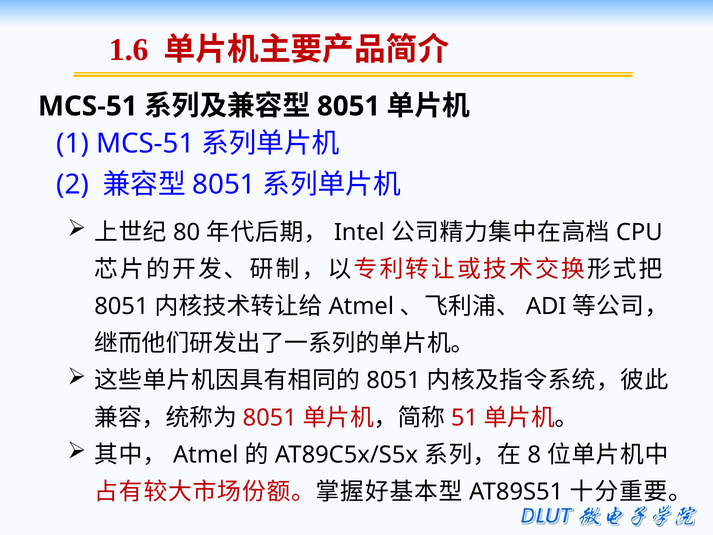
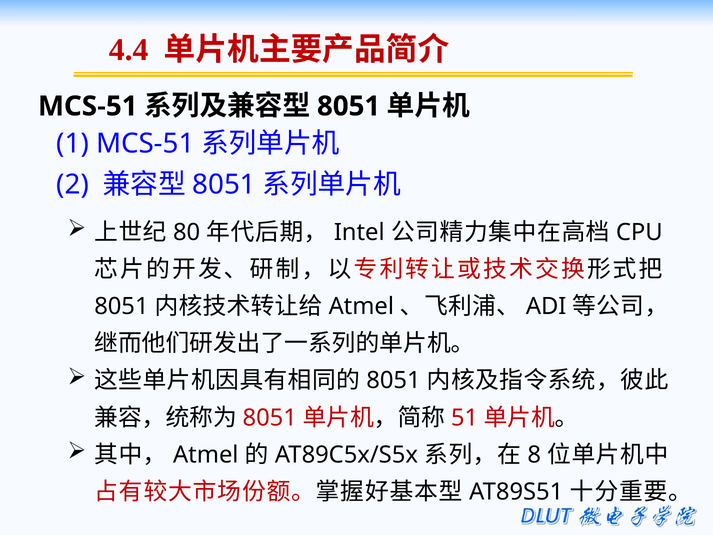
1.6: 1.6 -> 4.4 (129, 50)
